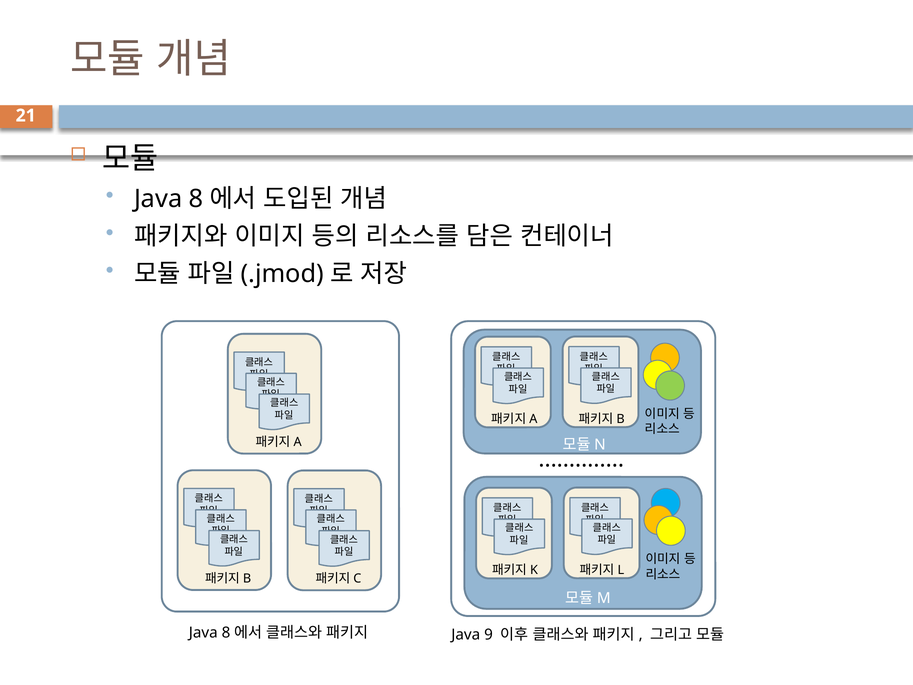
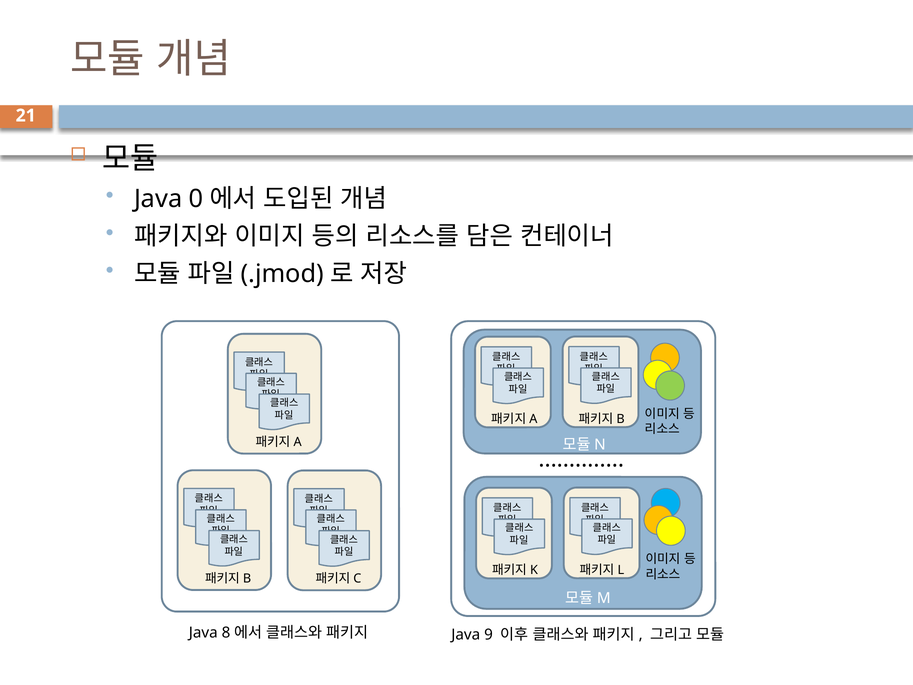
8: 8 -> 0 (196, 199)
